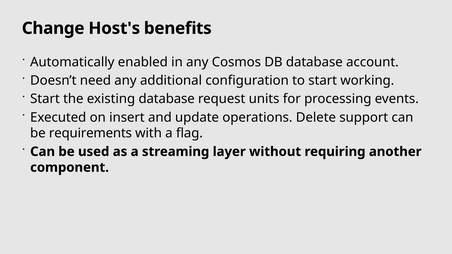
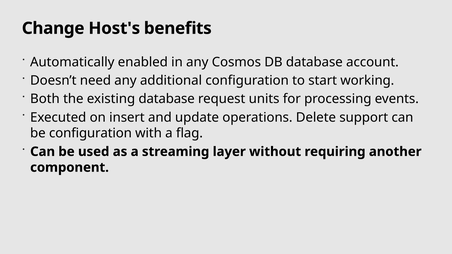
Start: Start -> Both (45, 99)
be requirements: requirements -> configuration (90, 133)
